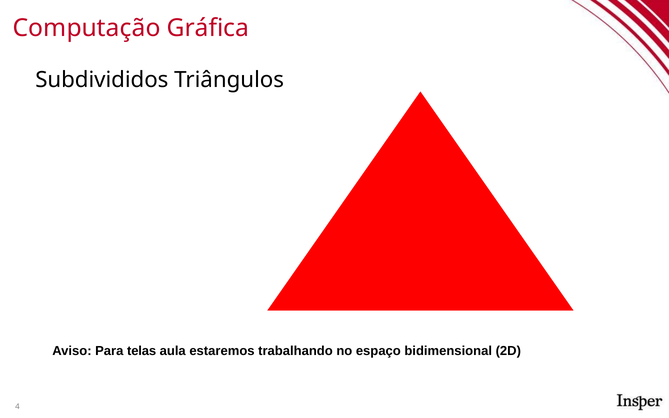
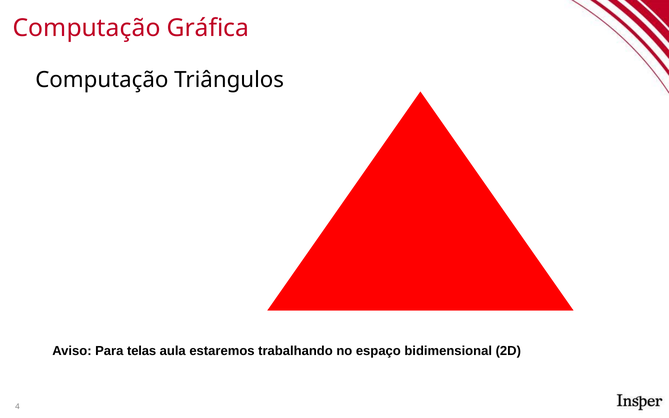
Subdivididos: Subdivididos -> Computação (102, 80)
